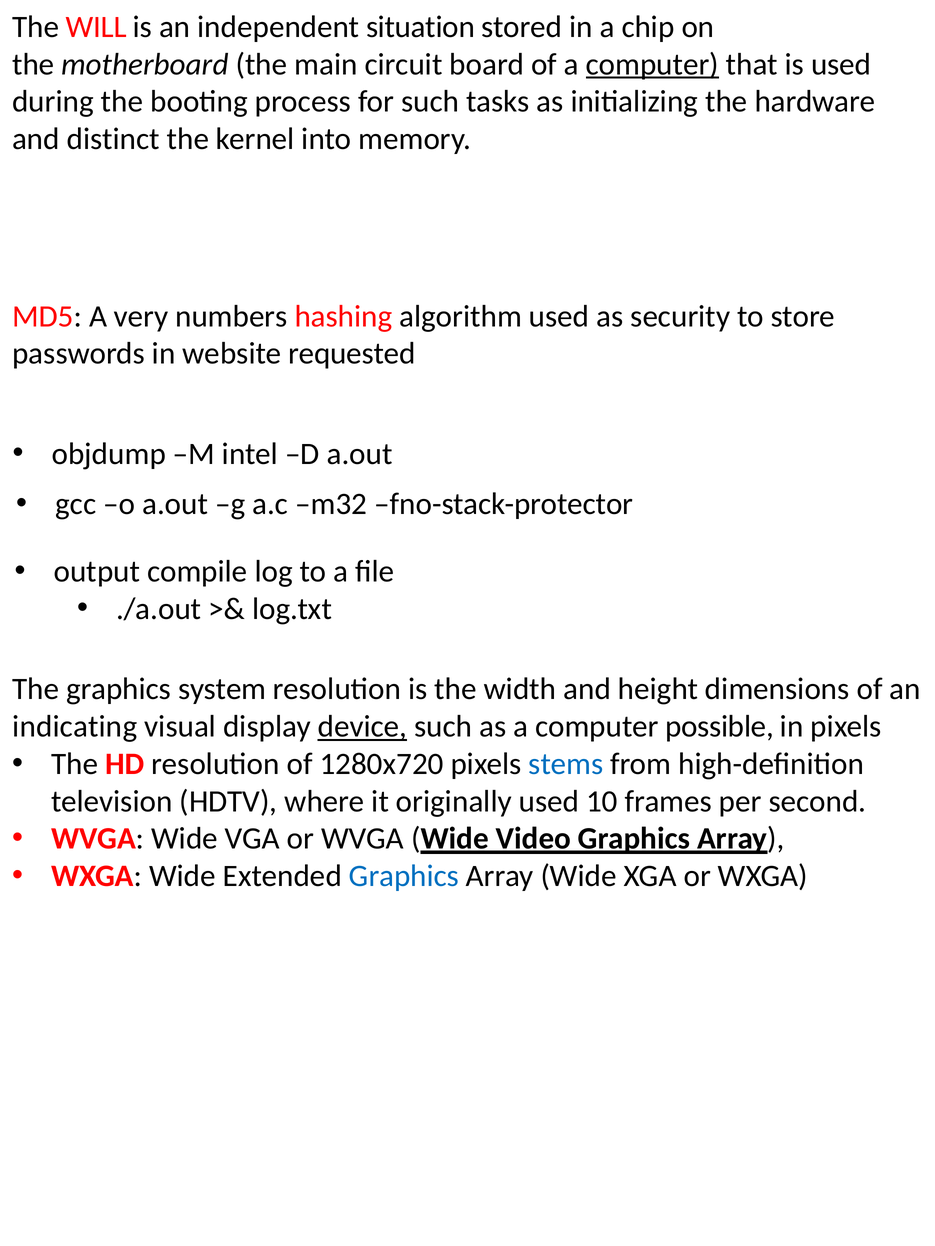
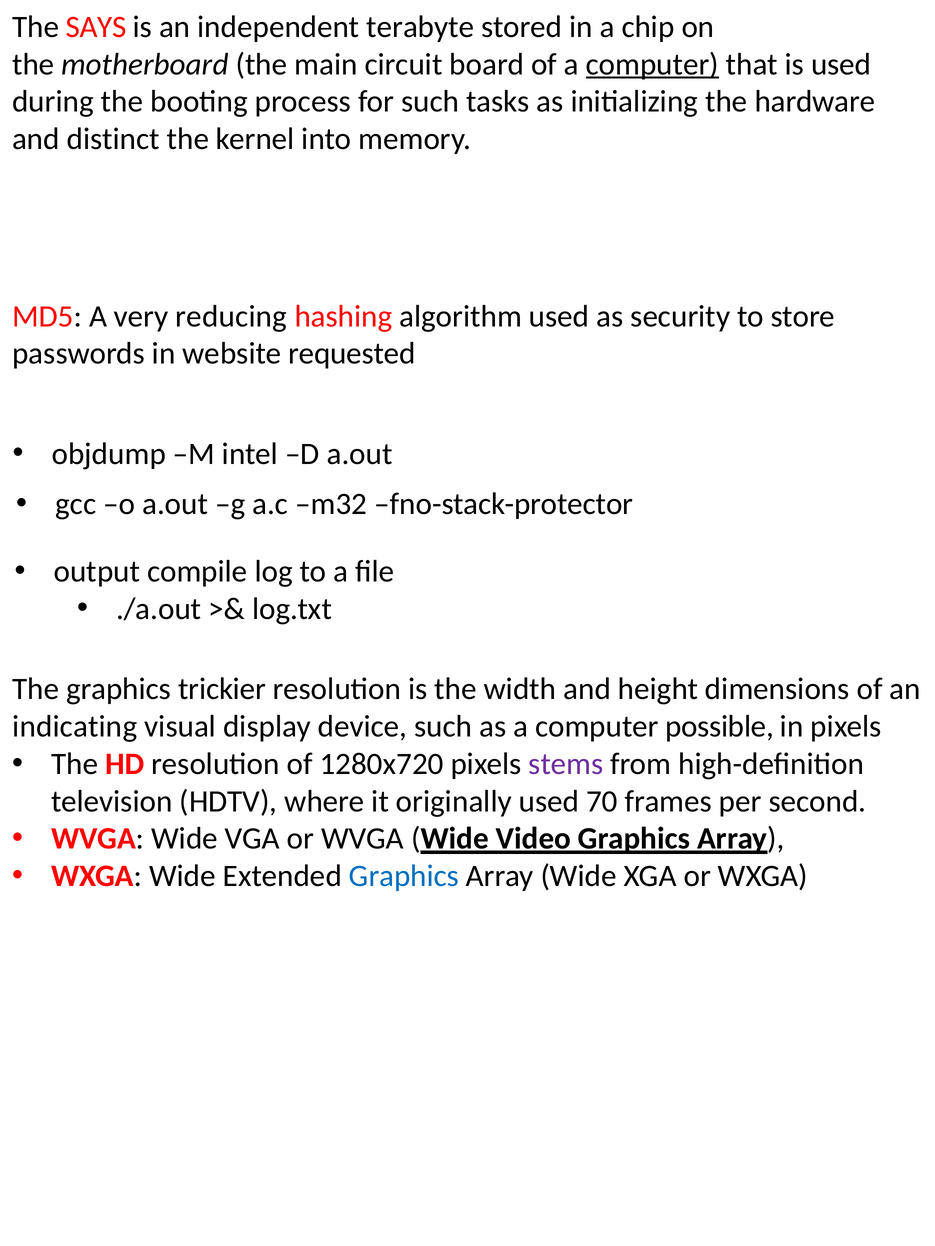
WILL: WILL -> SAYS (96, 27)
situation: situation -> terabyte (420, 27)
numbers: numbers -> reducing (231, 316)
system: system -> trickier (222, 690)
device underline: present -> none (362, 727)
stems colour: blue -> purple (566, 764)
10: 10 -> 70 (602, 802)
